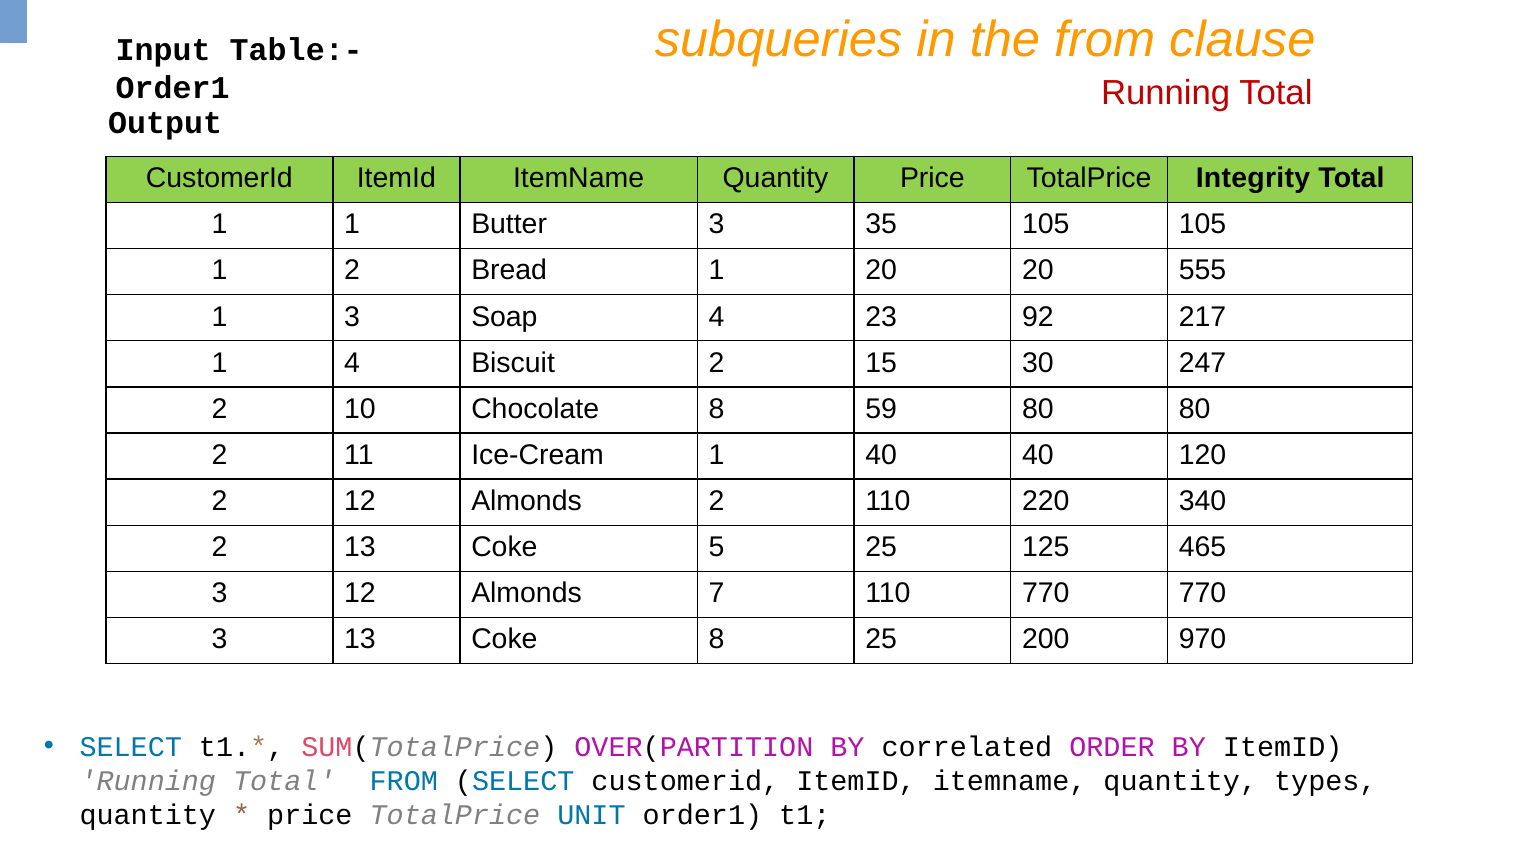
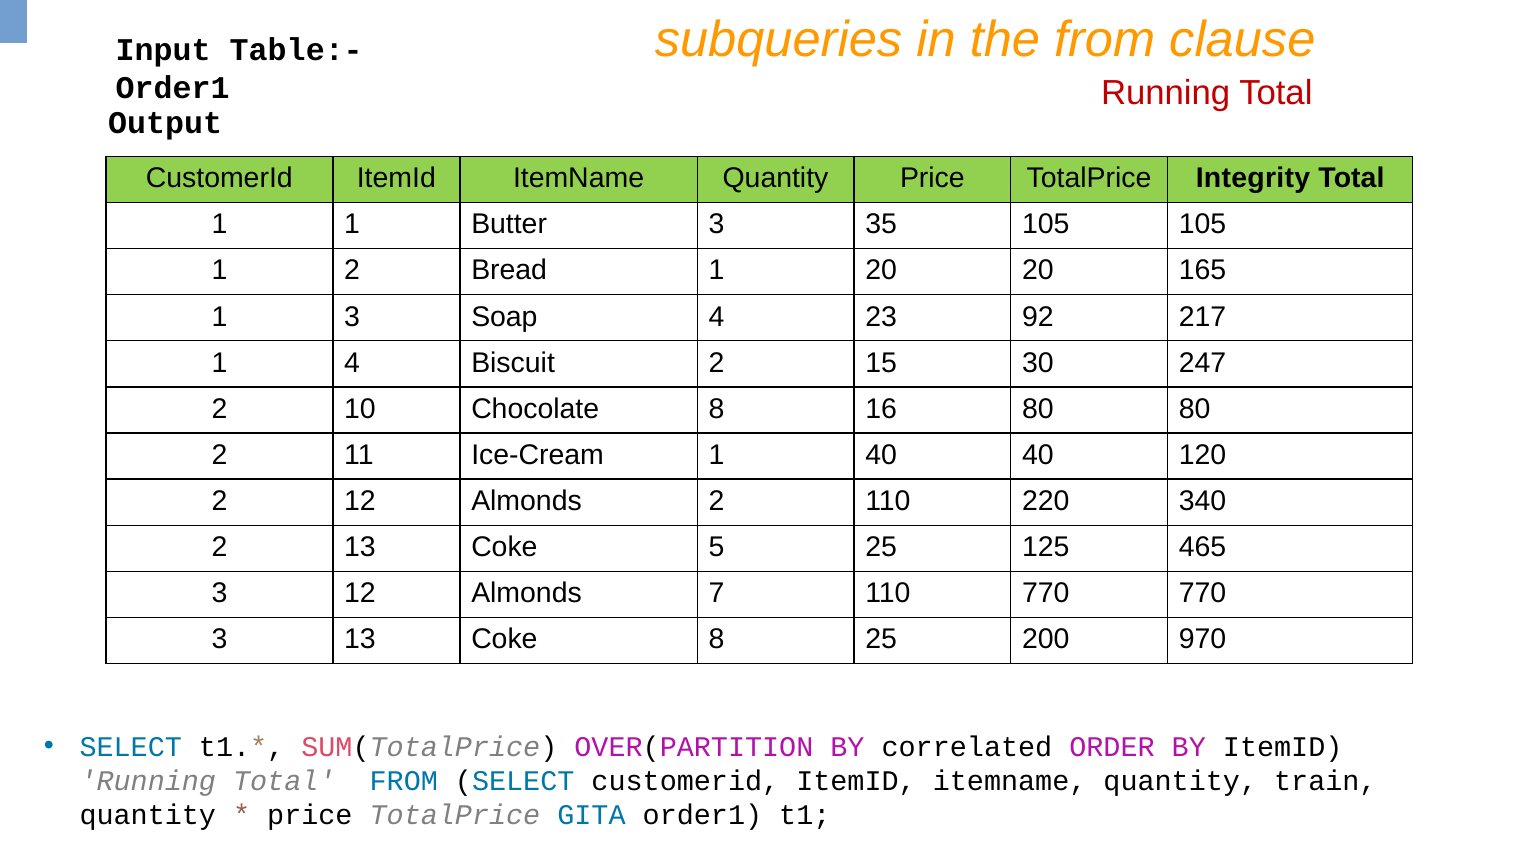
555: 555 -> 165 (1203, 271)
59: 59 -> 16 (881, 409)
types: types -> train (1325, 781)
UNIT: UNIT -> GITA (591, 815)
